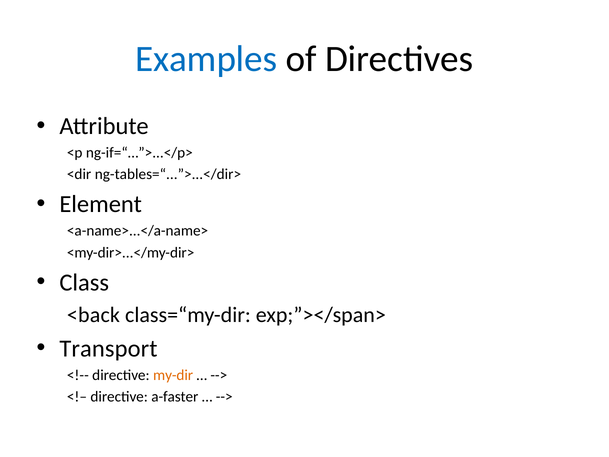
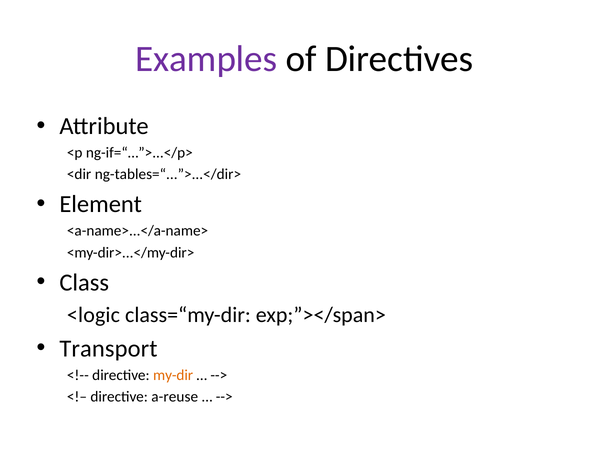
Examples colour: blue -> purple (206, 59)
<back: <back -> <logic (93, 315)
a-faster: a-faster -> a-reuse (175, 397)
